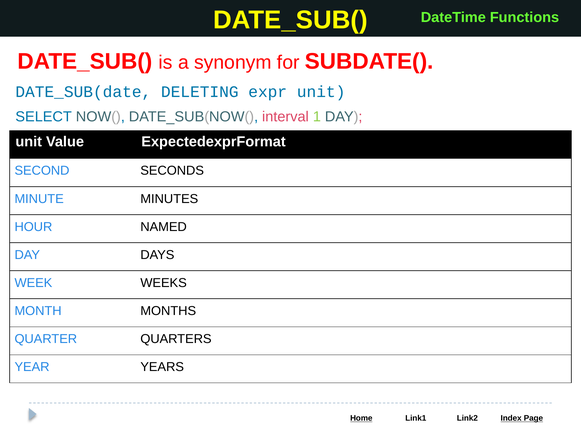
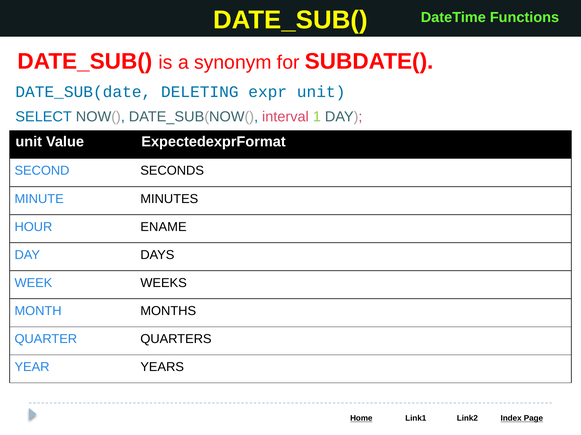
NAMED: NAMED -> ENAME (164, 227)
